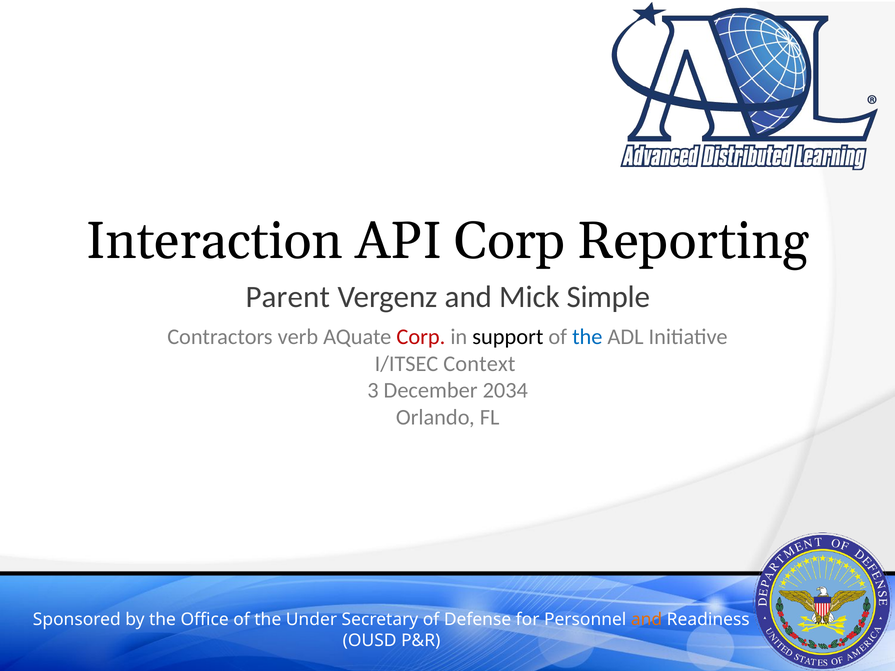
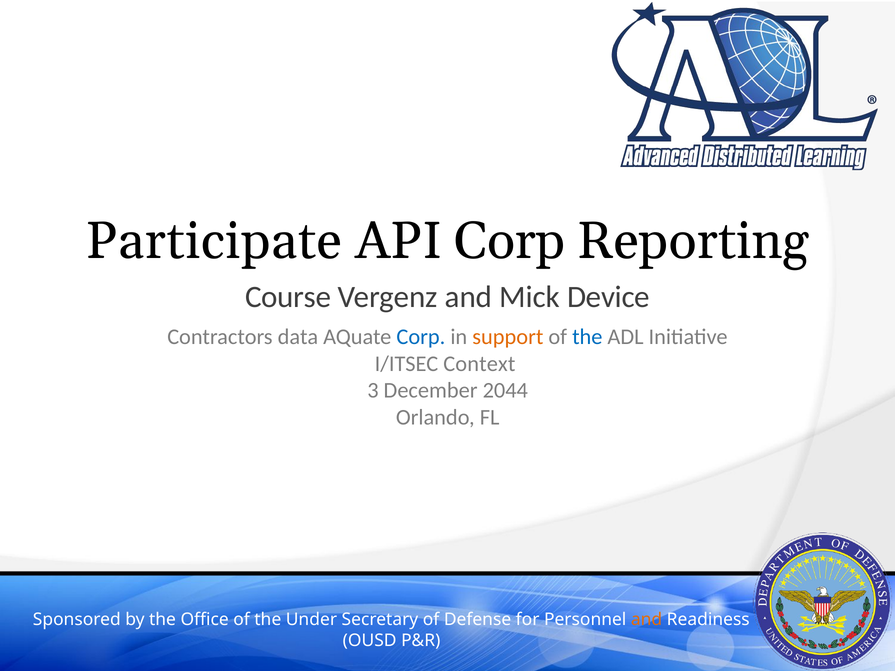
Interaction: Interaction -> Participate (214, 241)
Parent: Parent -> Course (288, 297)
Simple: Simple -> Device (608, 297)
verb: verb -> data (298, 337)
Corp colour: red -> blue (421, 337)
support colour: black -> orange (508, 337)
2034: 2034 -> 2044 (505, 391)
